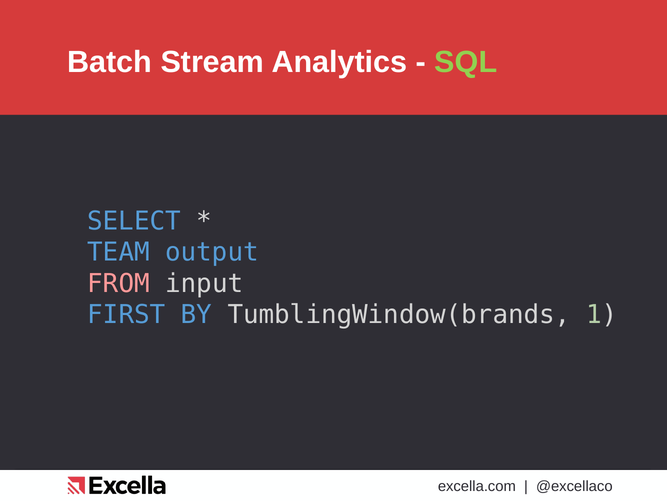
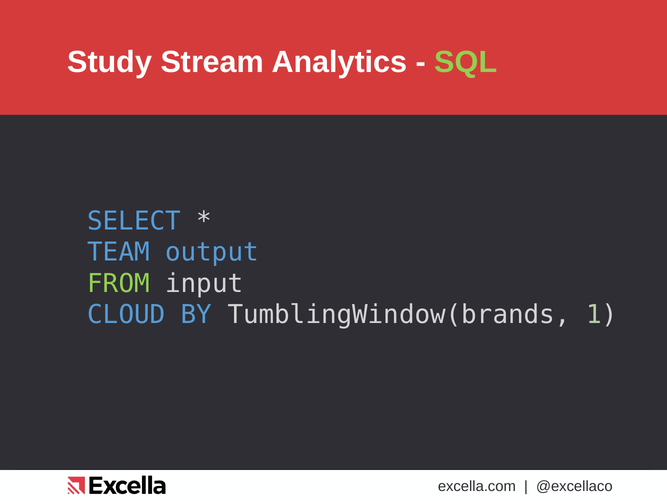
Batch: Batch -> Study (110, 62)
FROM colour: pink -> light green (119, 283)
FIRST: FIRST -> CLOUD (126, 314)
